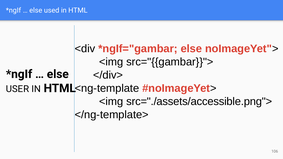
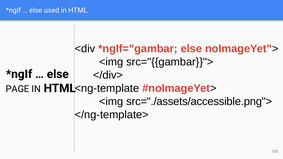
USER: USER -> PAGE (18, 89)
